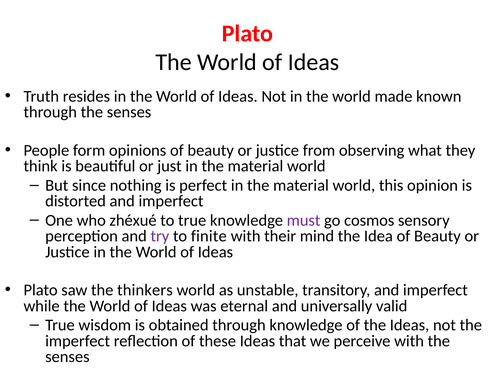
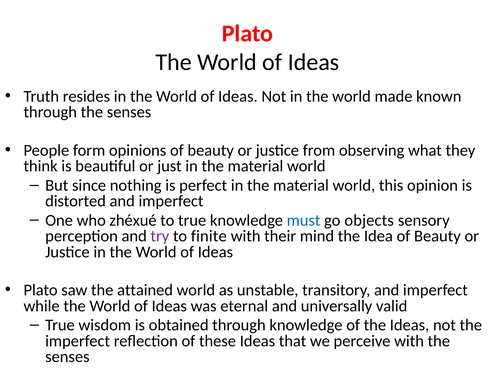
must colour: purple -> blue (304, 220)
cosmos: cosmos -> objects (369, 220)
thinkers: thinkers -> attained (145, 290)
